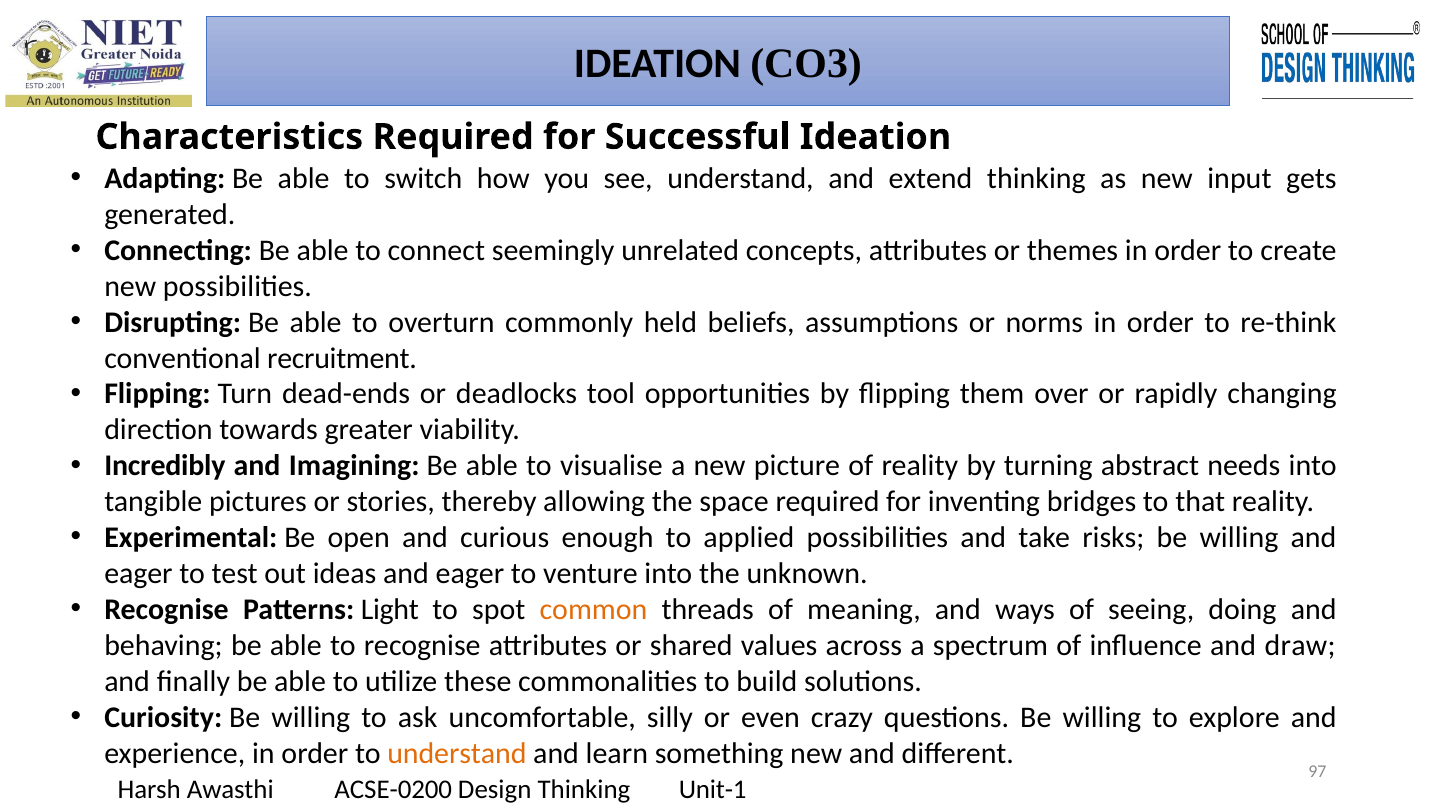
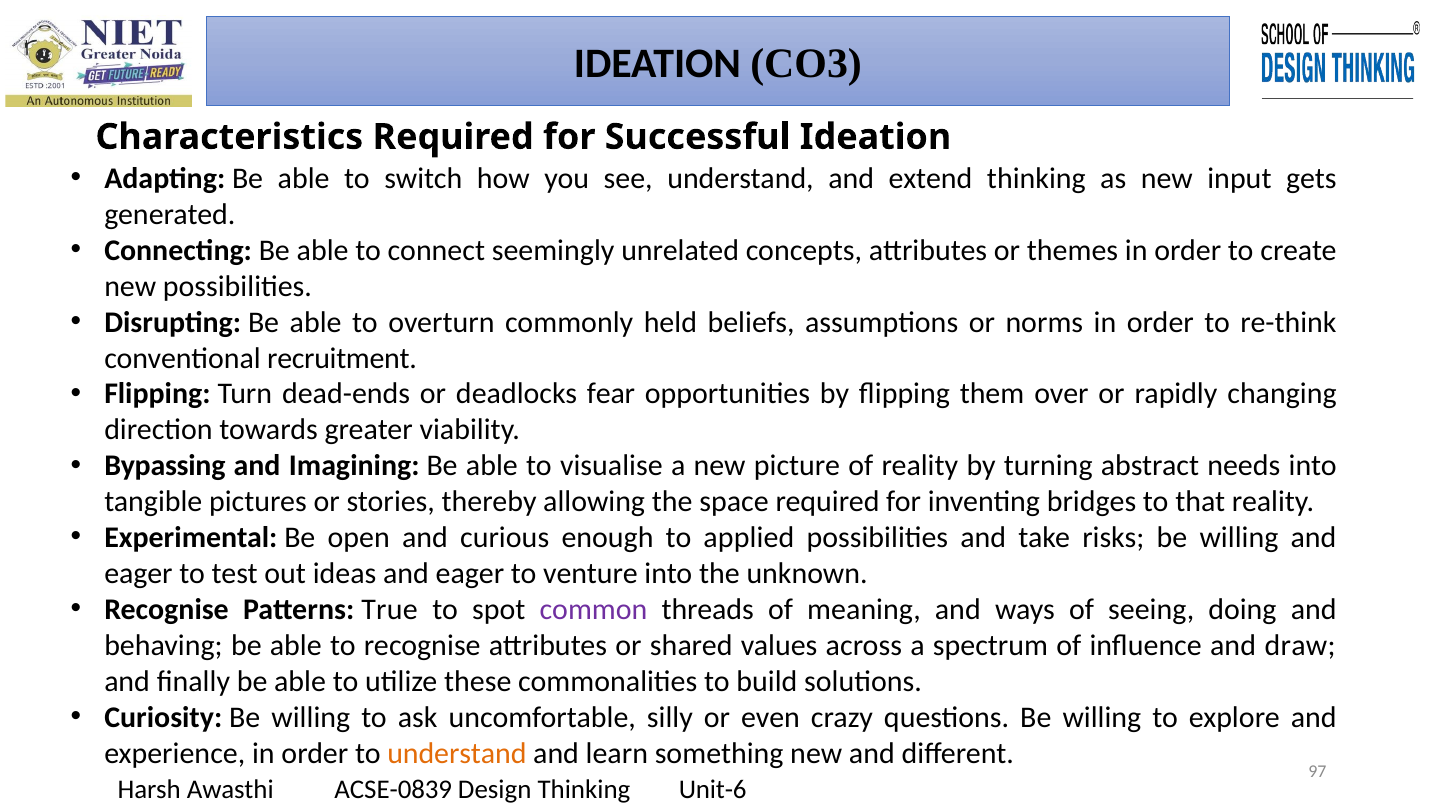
tool: tool -> fear (611, 394)
Incredibly: Incredibly -> Bypassing (165, 466)
Light: Light -> True (390, 609)
common colour: orange -> purple (593, 609)
ACSE-0200: ACSE-0200 -> ACSE-0839 (393, 789)
Unit-1: Unit-1 -> Unit-6 (713, 789)
